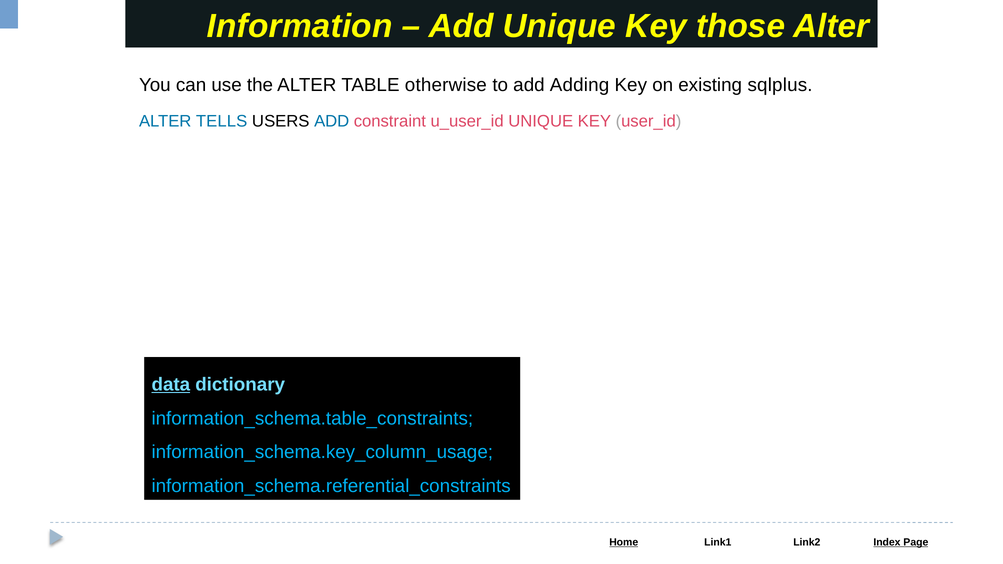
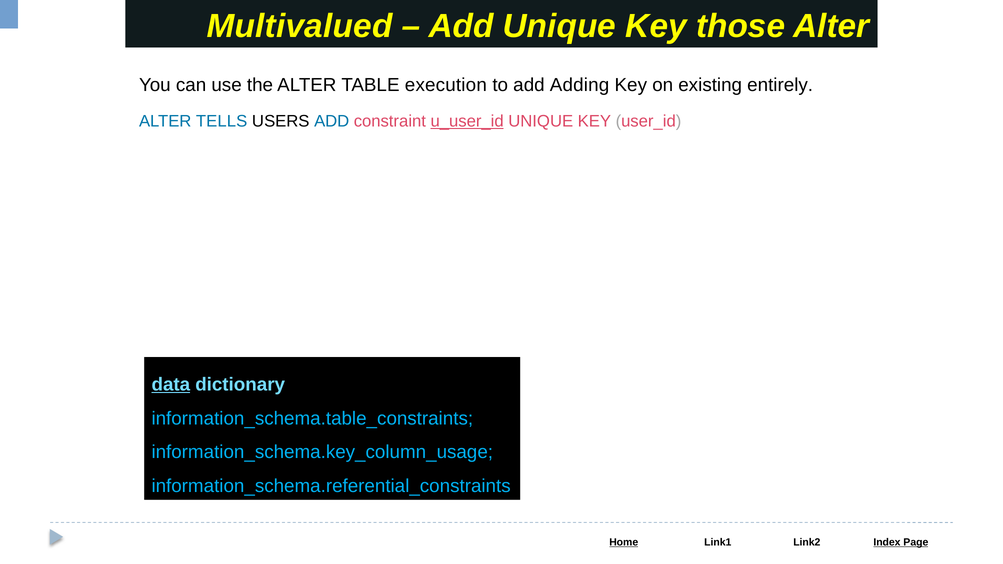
Information: Information -> Multivalued (300, 26)
otherwise: otherwise -> execution (446, 85)
sqlplus: sqlplus -> entirely (780, 85)
u_user_id underline: none -> present (467, 121)
